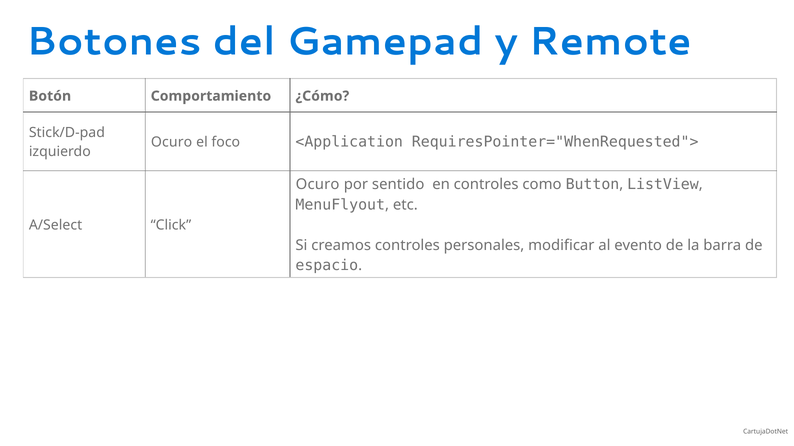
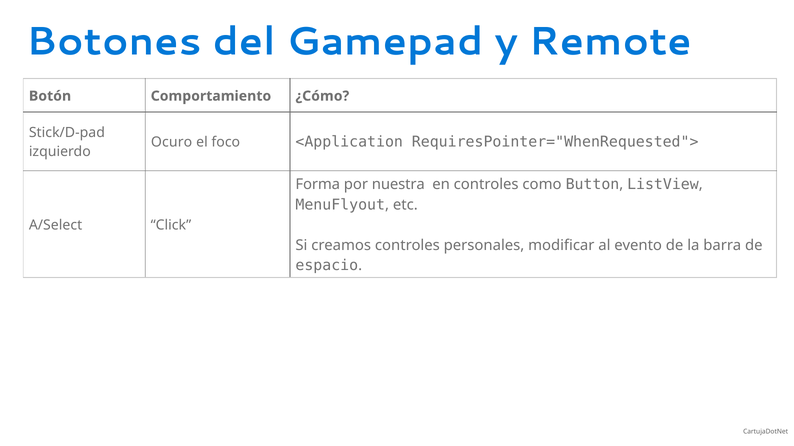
Ocuro: Ocuro -> Forma (318, 185)
sentido: sentido -> nuestra (398, 185)
